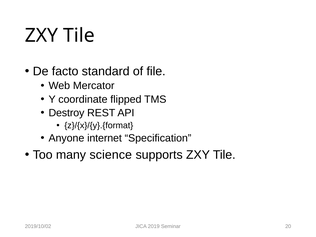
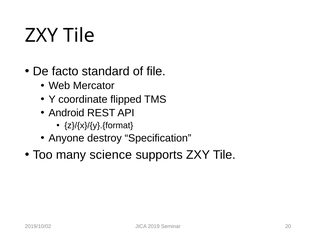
Destroy: Destroy -> Android (66, 113)
internet: internet -> destroy (104, 138)
